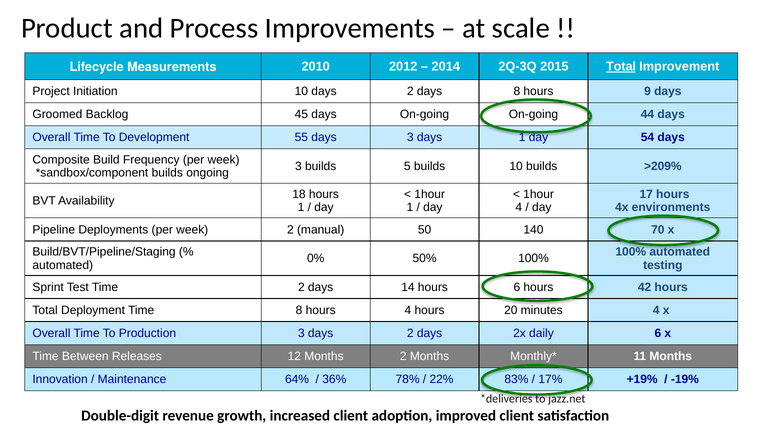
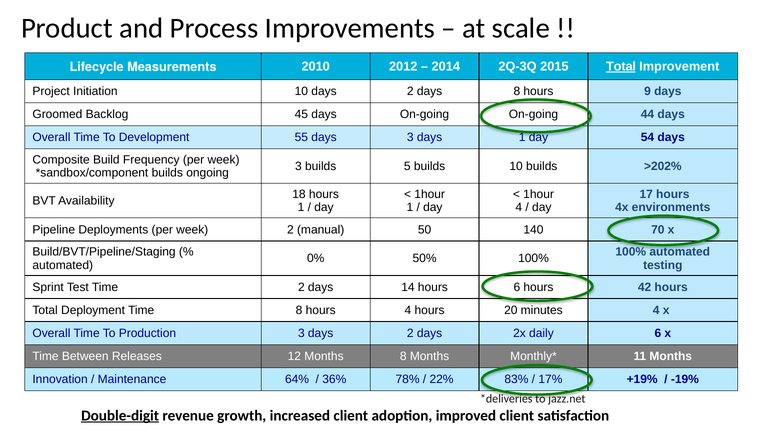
>209%: >209% -> >202% (663, 166)
Months 2: 2 -> 8 (403, 356)
Double-digit underline: none -> present (120, 416)
